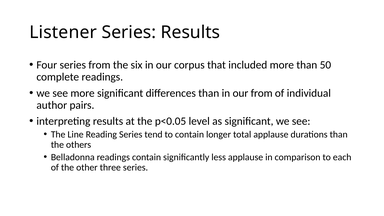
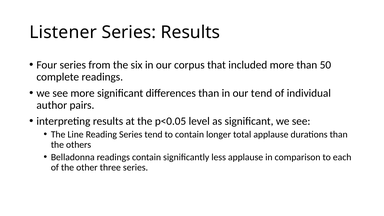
our from: from -> tend (262, 93)
